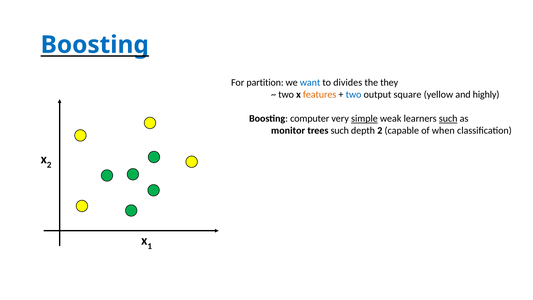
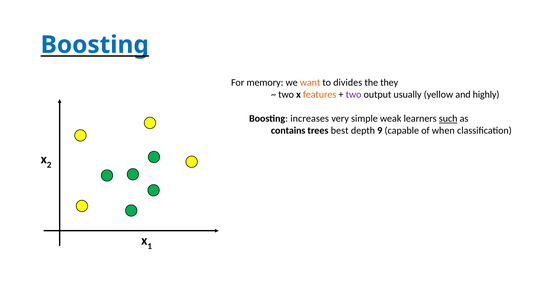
partition: partition -> memory (265, 83)
want colour: blue -> orange (310, 83)
two colour: blue -> purple (354, 95)
square: square -> usually (408, 95)
computer: computer -> increases (310, 119)
simple underline: present -> none (364, 119)
monitor: monitor -> contains (288, 131)
trees such: such -> best (340, 131)
depth 2: 2 -> 9 (380, 131)
